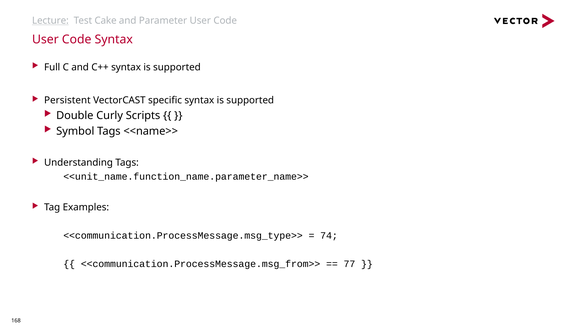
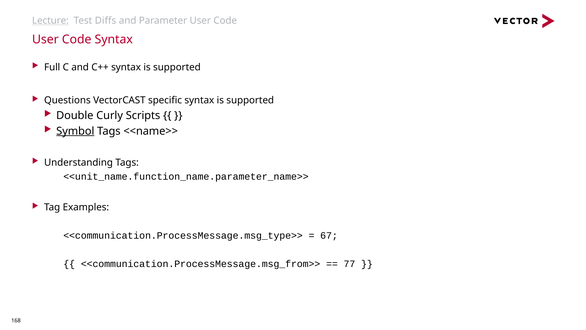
Cake: Cake -> Diffs (105, 21)
Persistent: Persistent -> Questions (67, 100)
Symbol underline: none -> present (75, 131)
74: 74 -> 67 (329, 235)
